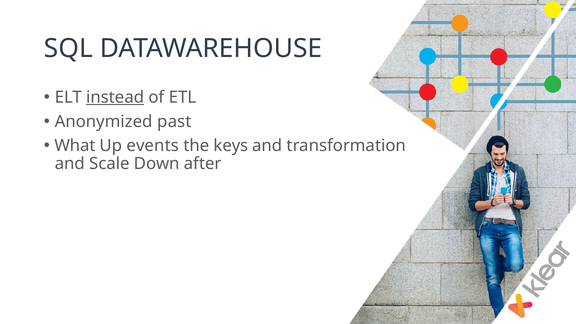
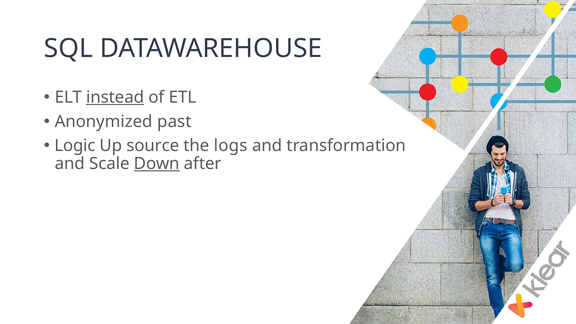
What: What -> Logic (75, 146)
events: events -> source (153, 146)
keys: keys -> logs (231, 146)
Down underline: none -> present (157, 164)
